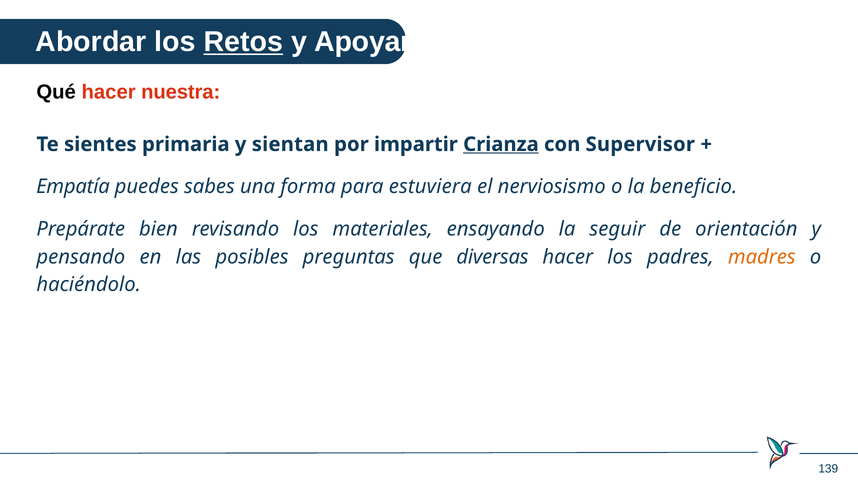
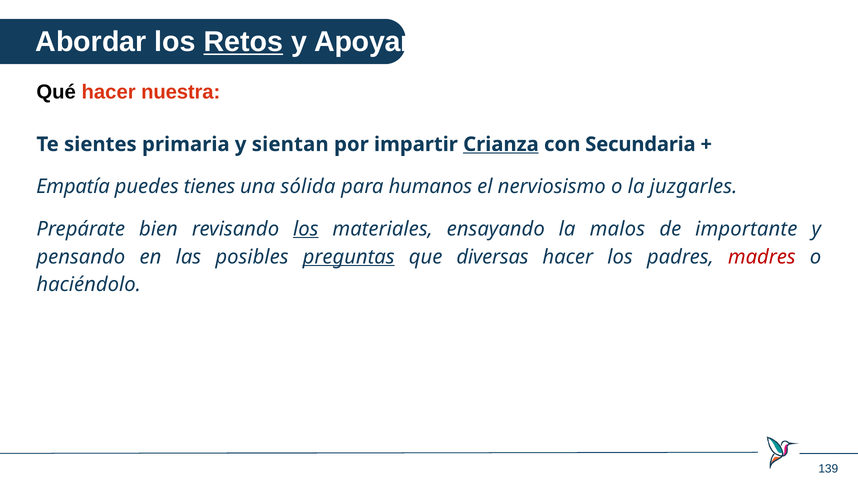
Supervisor: Supervisor -> Secundaria (640, 144)
sabes: sabes -> tienes (210, 186)
forma: forma -> sólida (308, 186)
estuviera: estuviera -> humanos (430, 186)
beneficio: beneficio -> juzgarles (694, 186)
los underline: none -> present (306, 229)
seguir: seguir -> malos (617, 229)
orientación: orientación -> importante (746, 229)
preguntas underline: none -> present (349, 257)
madres colour: orange -> red (762, 257)
